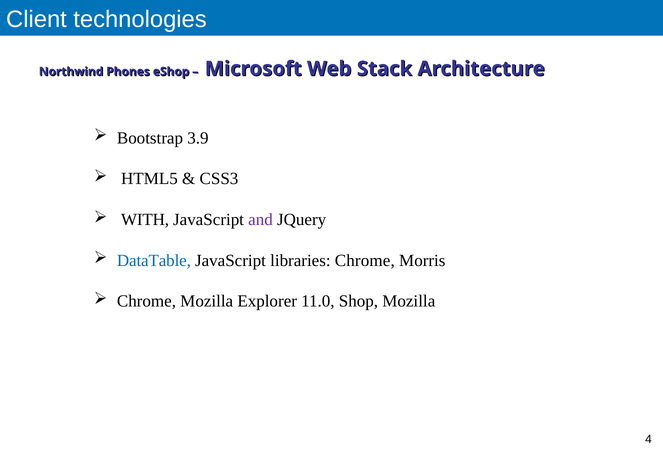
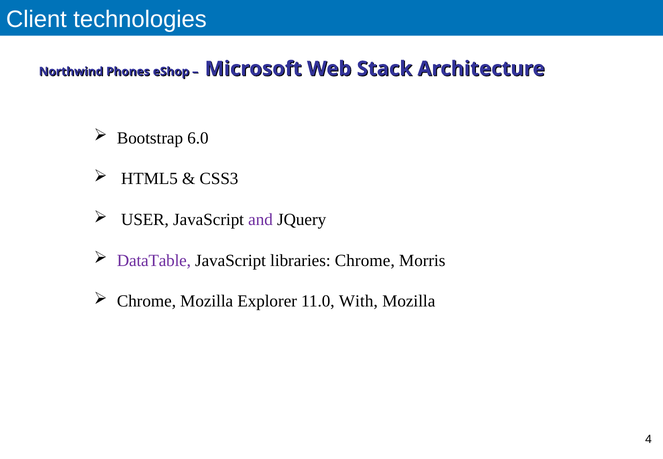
3.9: 3.9 -> 6.0 (198, 138)
WITH: WITH -> USER (145, 220)
DataTable colour: blue -> purple (154, 261)
Shop: Shop -> With (358, 301)
